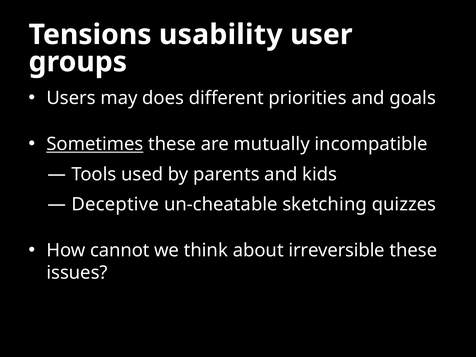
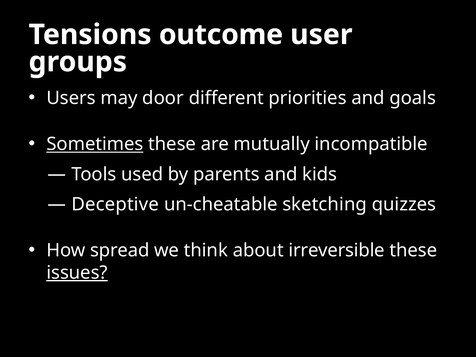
usability: usability -> outcome (221, 35)
does: does -> door (163, 98)
cannot: cannot -> spread (120, 250)
issues underline: none -> present (77, 273)
